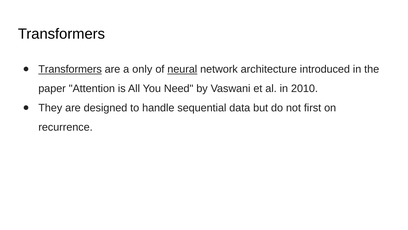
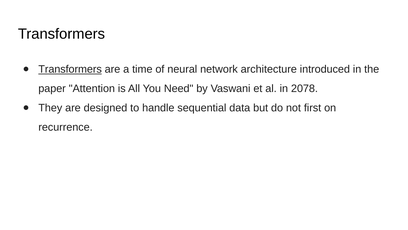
only: only -> time (142, 69)
neural underline: present -> none (182, 69)
2010: 2010 -> 2078 (304, 88)
